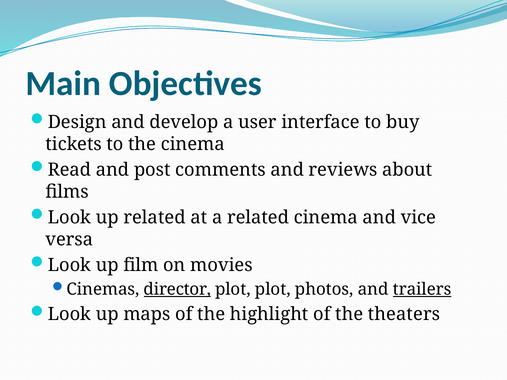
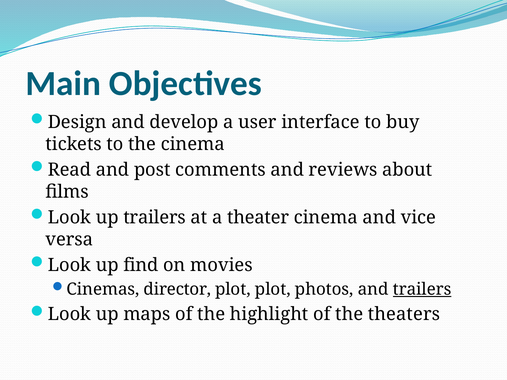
up related: related -> trailers (155, 217)
a related: related -> theater (258, 217)
film: film -> find (141, 265)
director underline: present -> none (177, 290)
